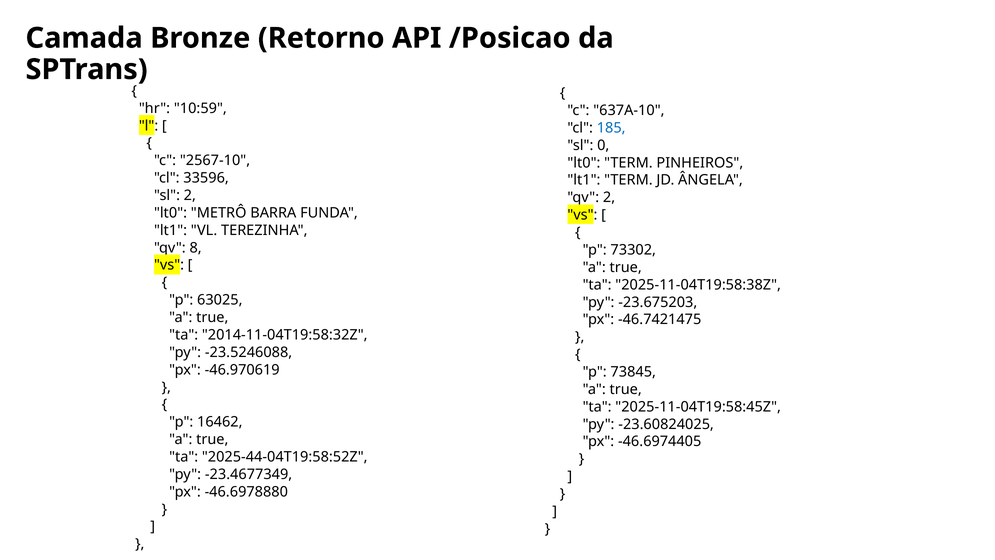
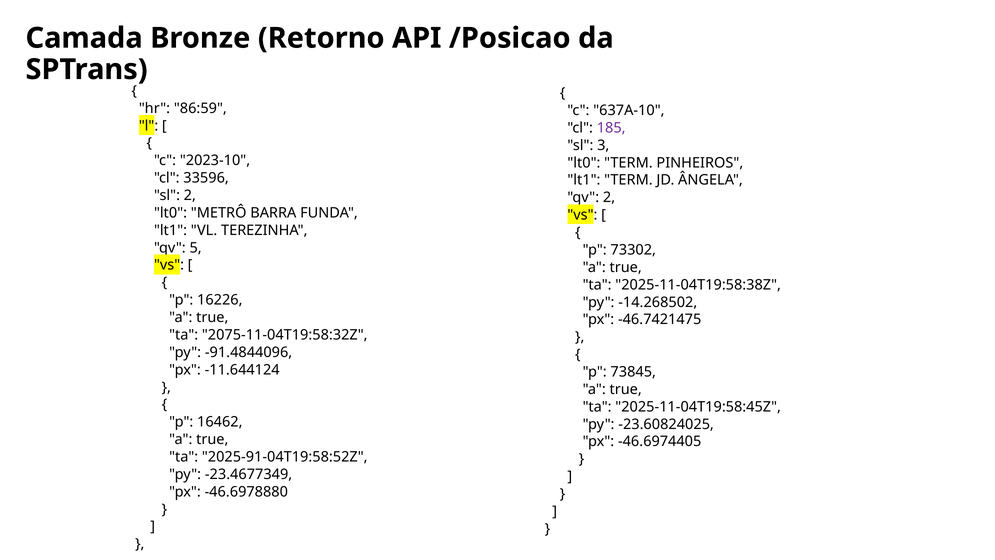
10:59: 10:59 -> 86:59 (200, 108)
185 colour: blue -> purple (611, 128)
0: 0 -> 3 (603, 145)
2567-10: 2567-10 -> 2023-10 (215, 161)
8: 8 -> 5 (196, 248)
63025: 63025 -> 16226 (220, 300)
-23.675203: -23.675203 -> -14.268502 (658, 302)
2014-11-04T19:58:32Z: 2014-11-04T19:58:32Z -> 2075-11-04T19:58:32Z (285, 335)
-23.5246088: -23.5246088 -> -91.4844096 (249, 352)
-46.970619: -46.970619 -> -11.644124 (242, 370)
2025-44-04T19:58:52Z: 2025-44-04T19:58:52Z -> 2025-91-04T19:58:52Z (285, 457)
